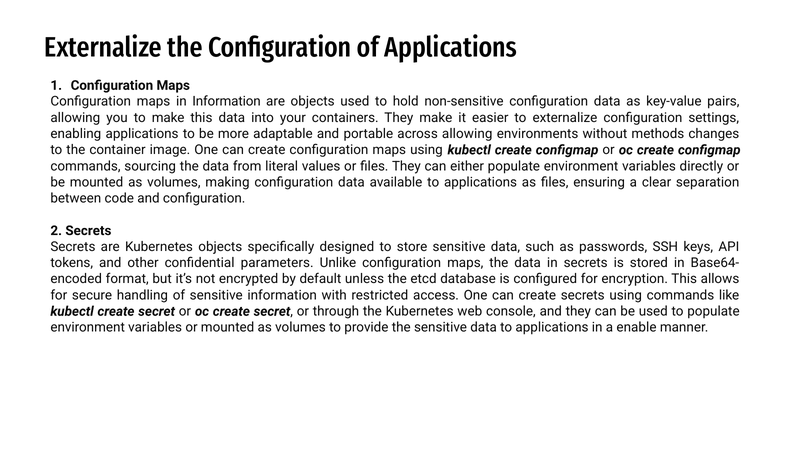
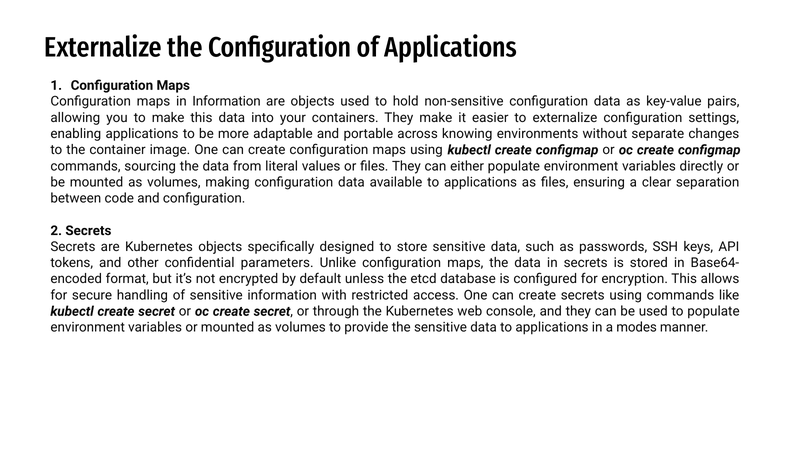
across allowing: allowing -> knowing (467, 134)
methods: methods -> separate (658, 134)
enable: enable -> modes (637, 328)
